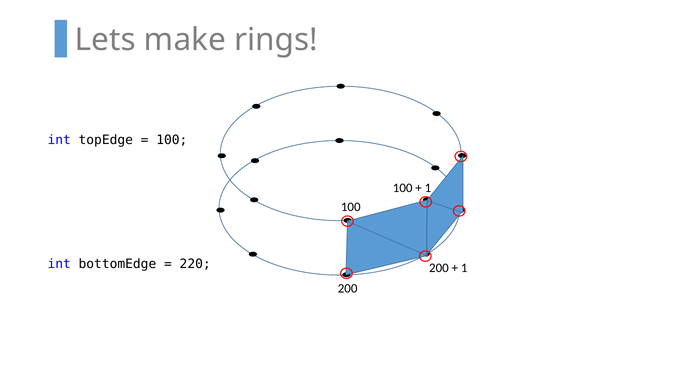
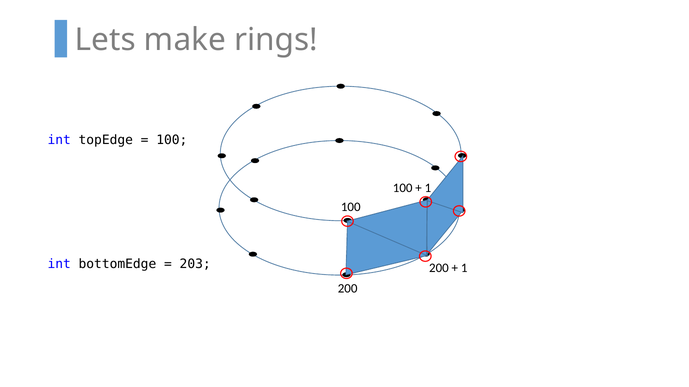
220: 220 -> 203 (195, 264)
